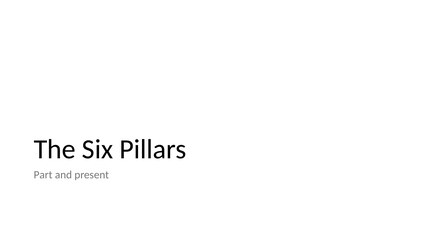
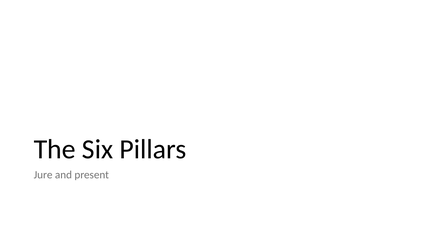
Part: Part -> Jure (43, 175)
